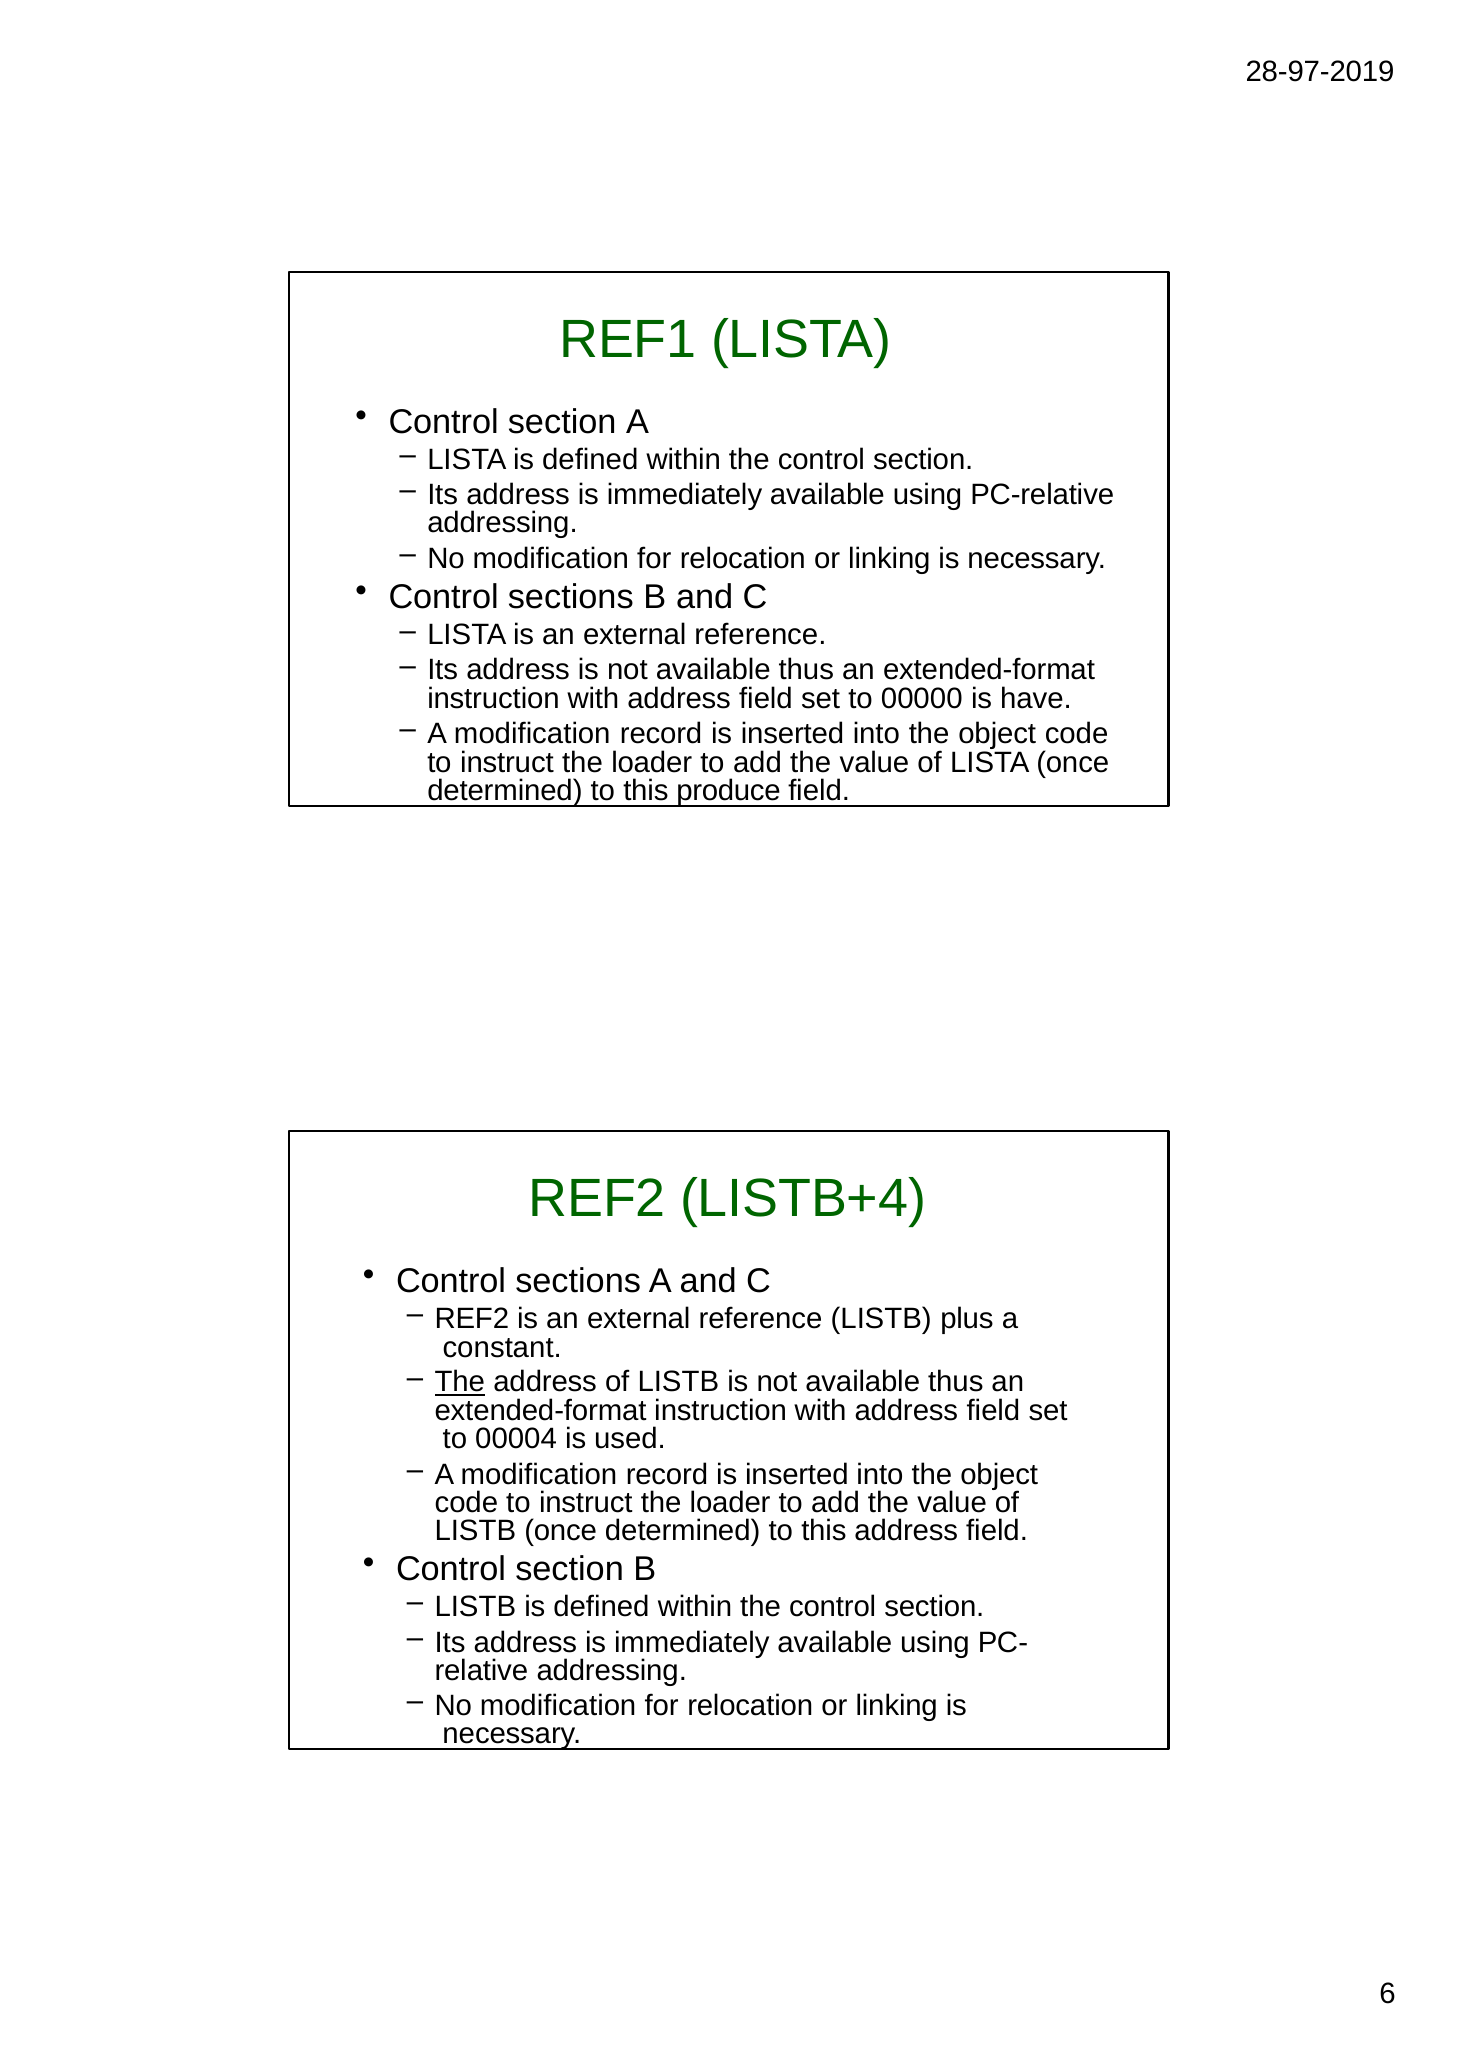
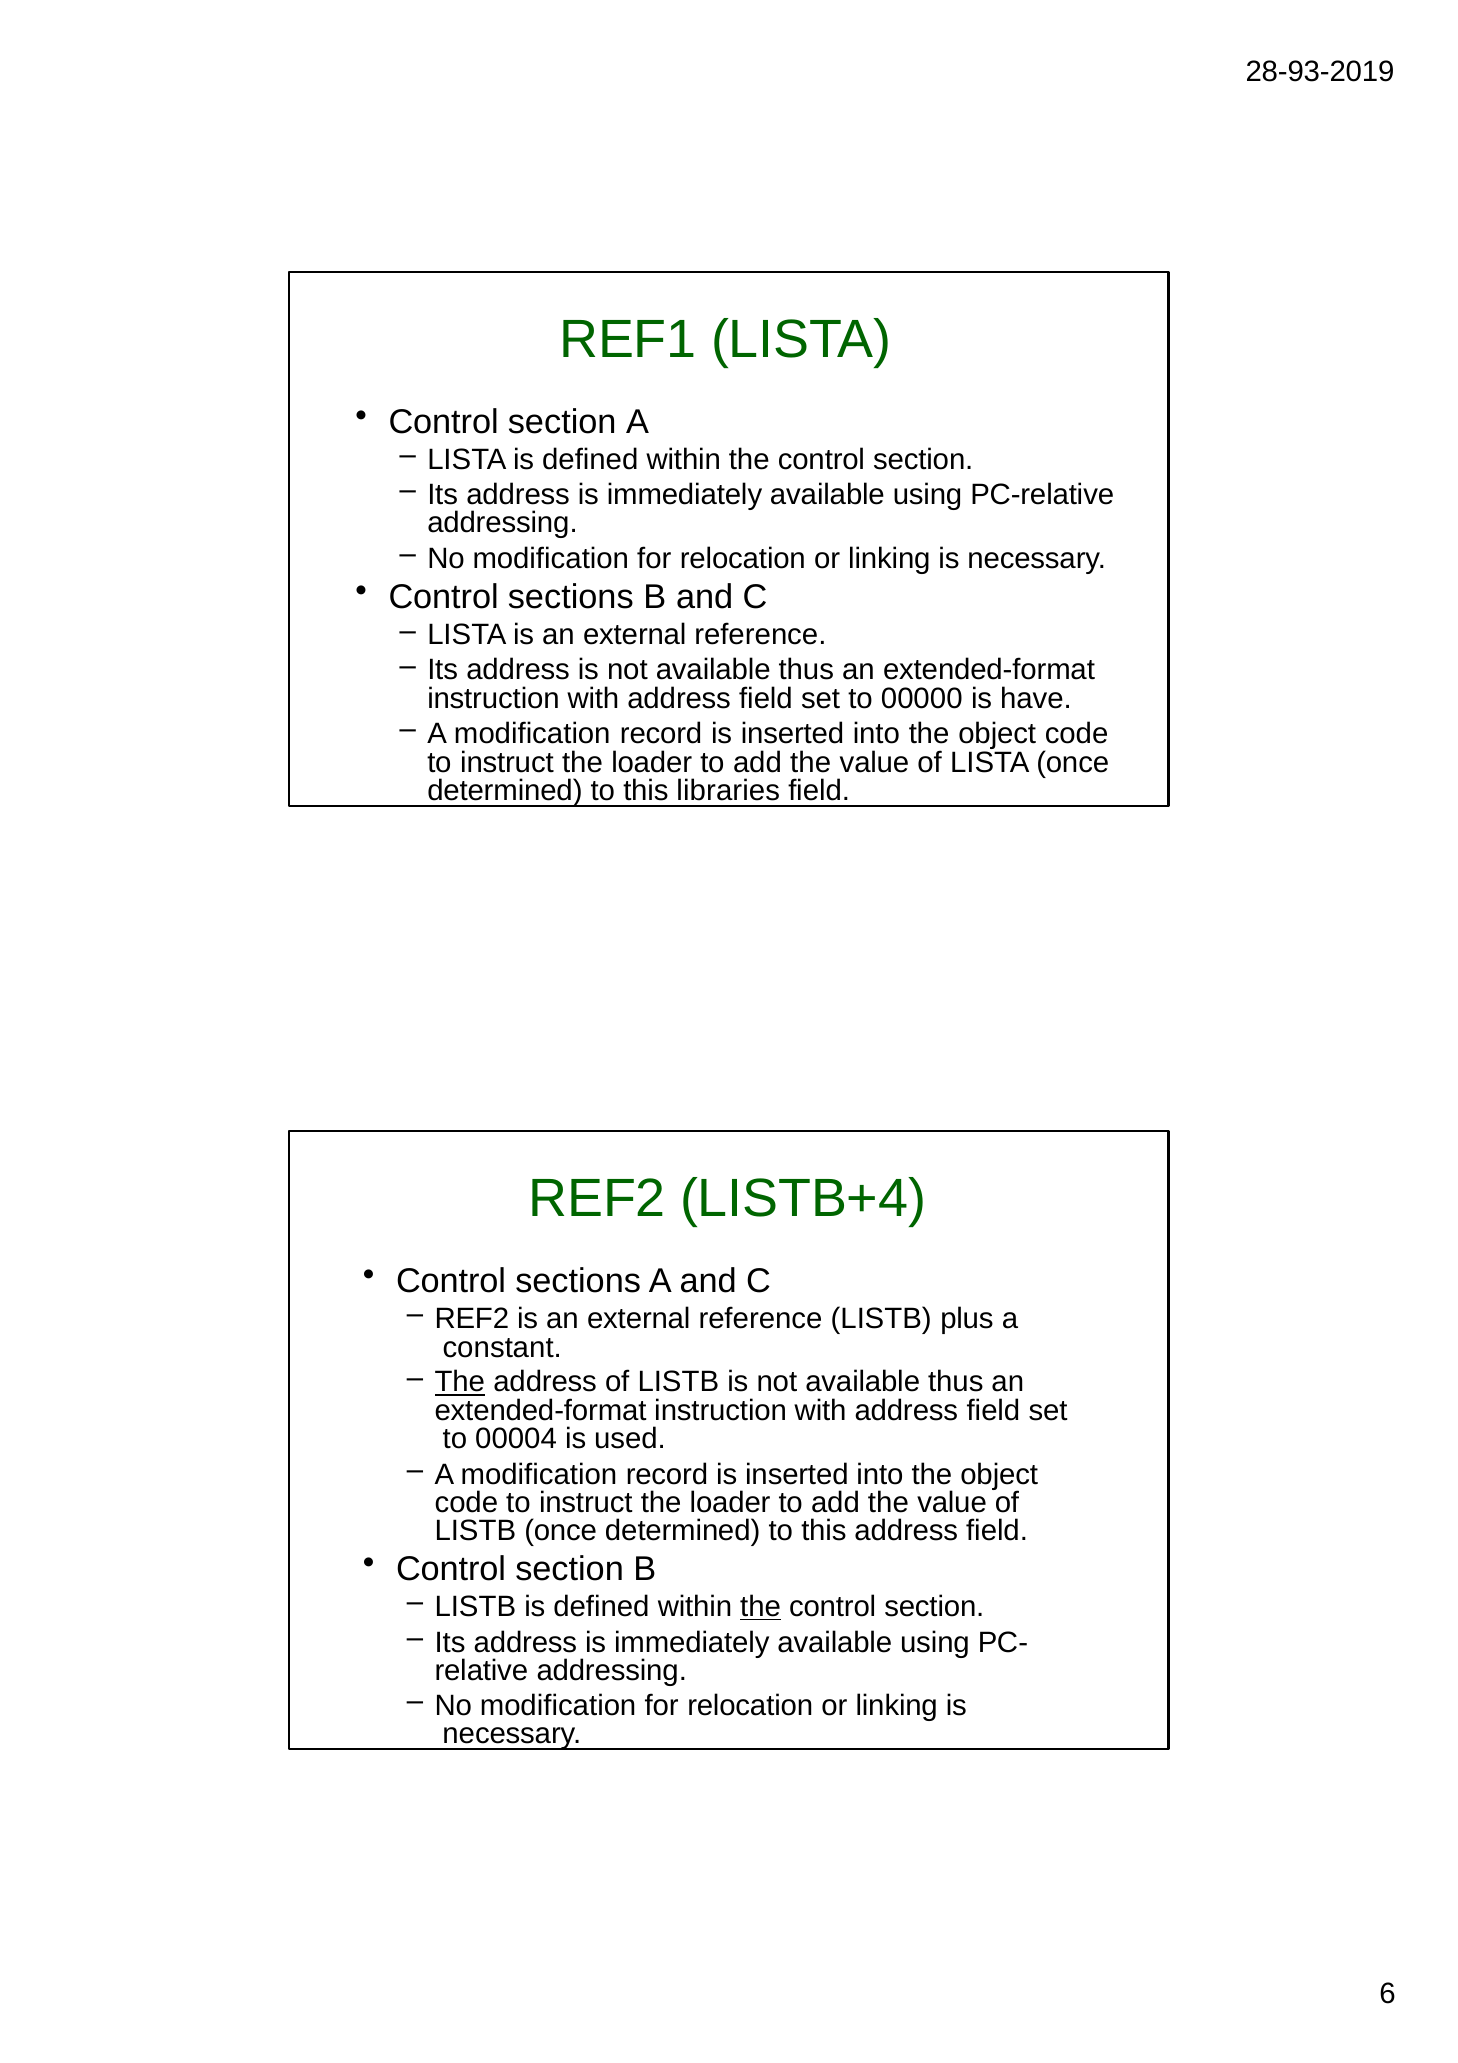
28-97-2019: 28-97-2019 -> 28-93-2019 (1320, 72)
produce: produce -> libraries (728, 791)
the underline: none -> present (761, 1607)
